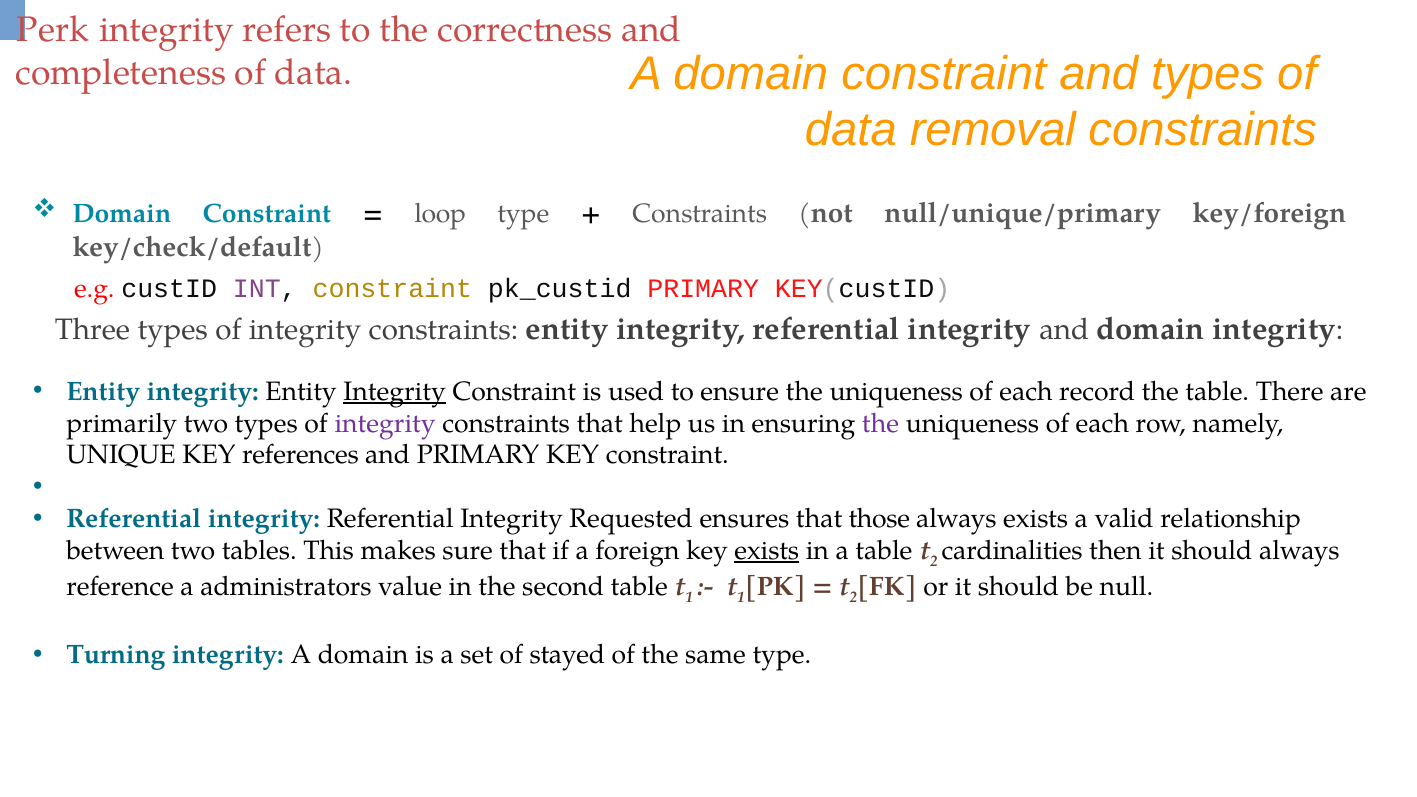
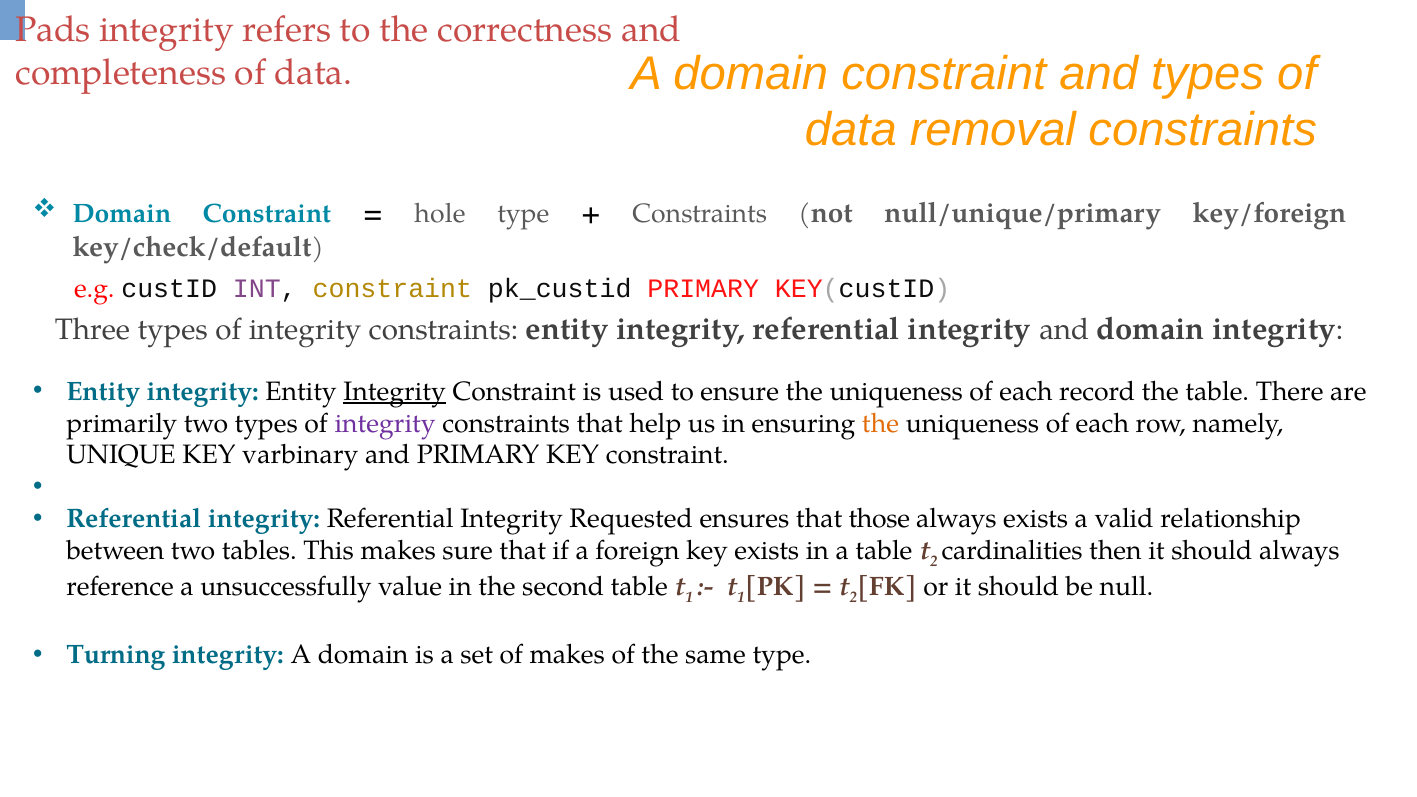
Perk: Perk -> Pads (53, 30)
loop: loop -> hole (440, 214)
the colour: purple -> orange (881, 423)
references: references -> varbinary (300, 455)
exists underline: present -> none (767, 551)
administrators: administrators -> unsuccessfully (286, 587)
of stayed: stayed -> makes (567, 655)
